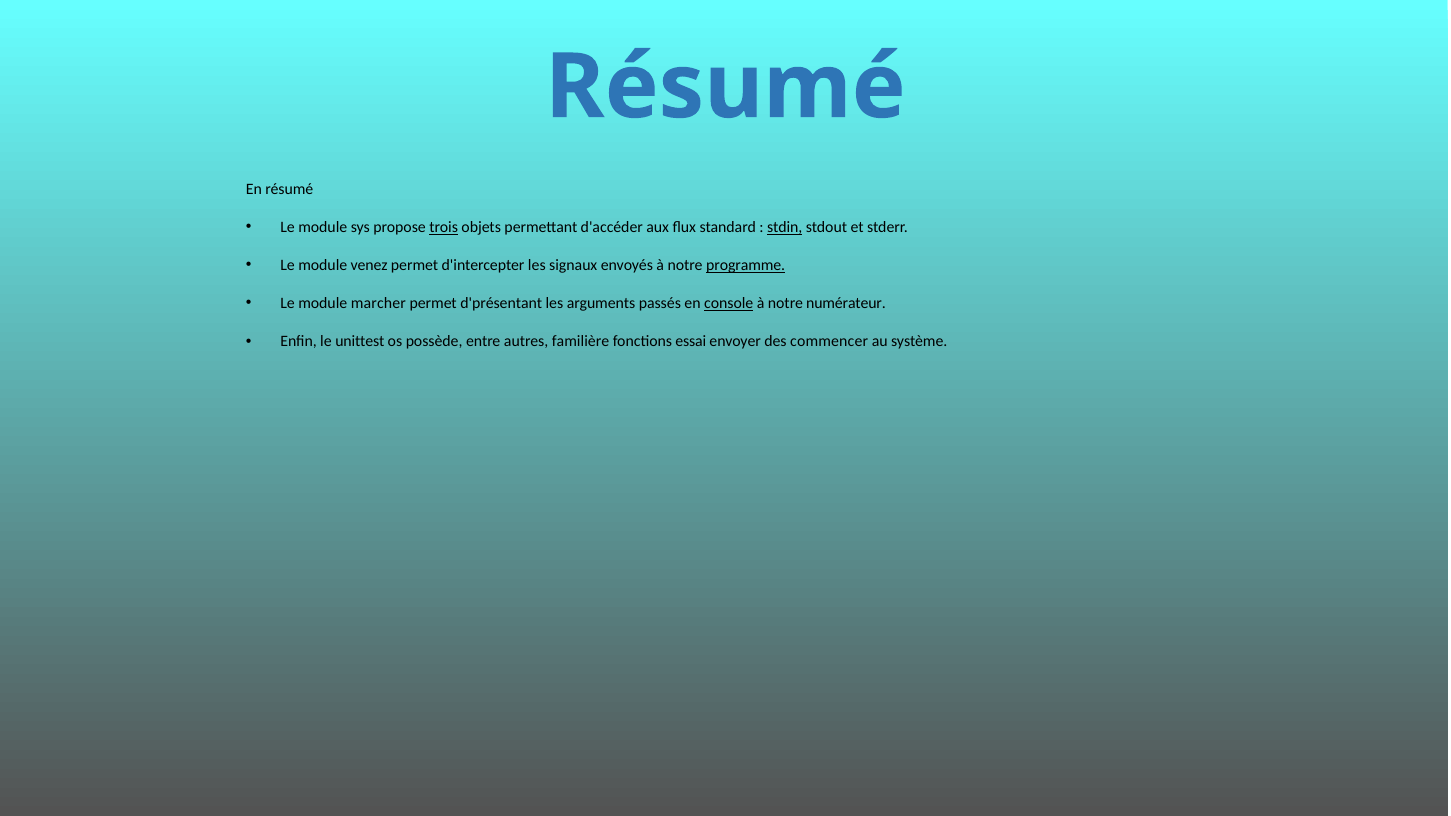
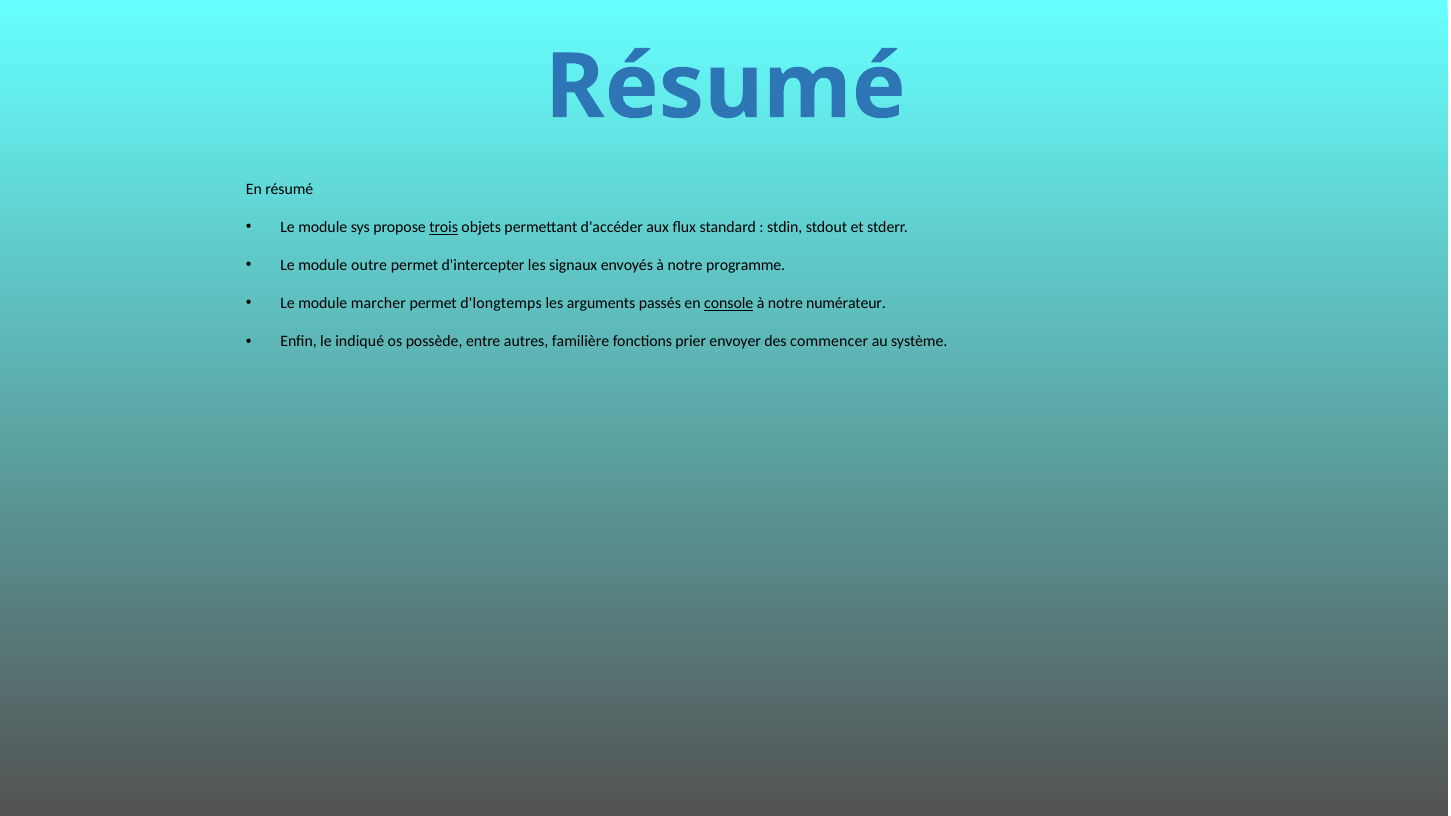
stdin underline: present -> none (785, 228)
venez: venez -> outre (369, 266)
programme underline: present -> none (746, 266)
d'présentant: d'présentant -> d'longtemps (501, 304)
unittest: unittest -> indiqué (360, 342)
essai: essai -> prier (691, 342)
